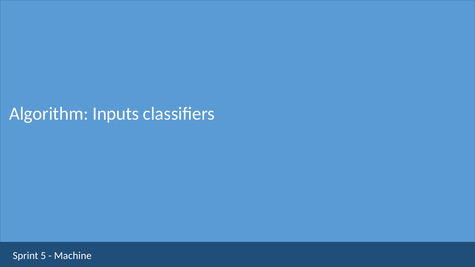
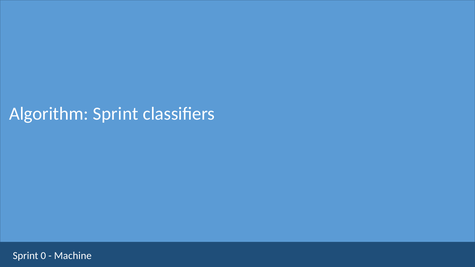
Algorithm Inputs: Inputs -> Sprint (116, 114)
5: 5 -> 0 (43, 256)
